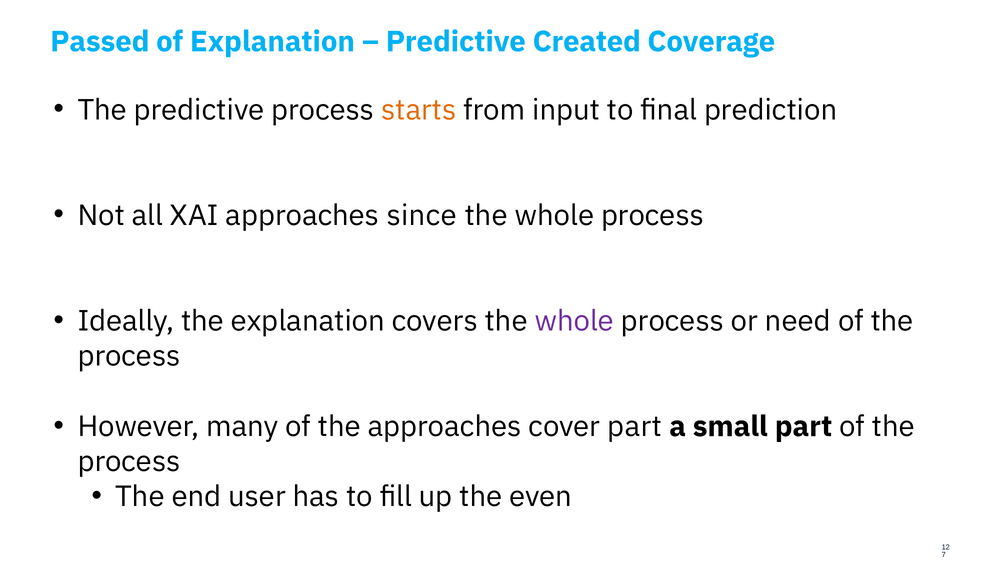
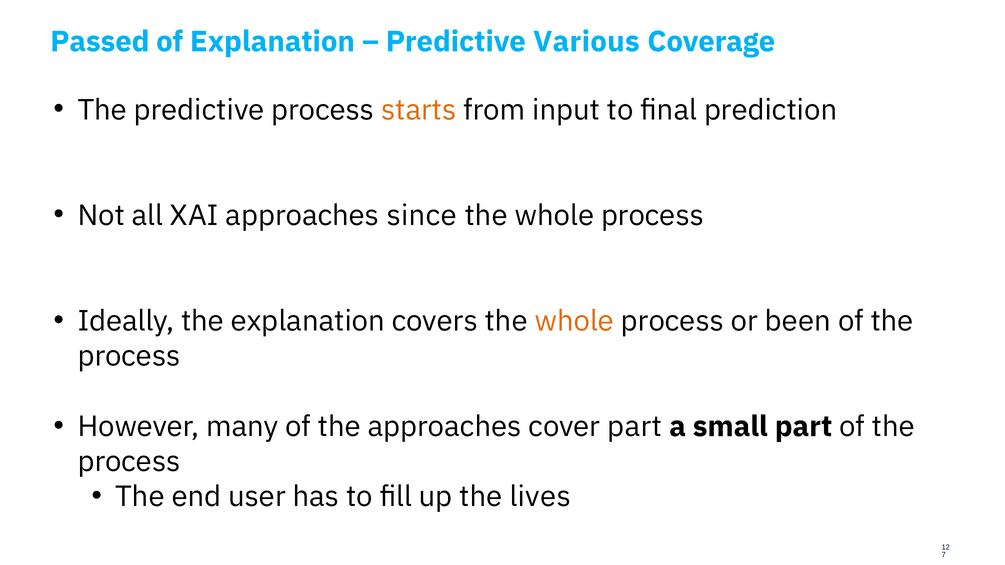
Created: Created -> Various (586, 42)
whole colour: purple -> orange (574, 321)
need: need -> been (798, 321)
even: even -> lives (540, 497)
